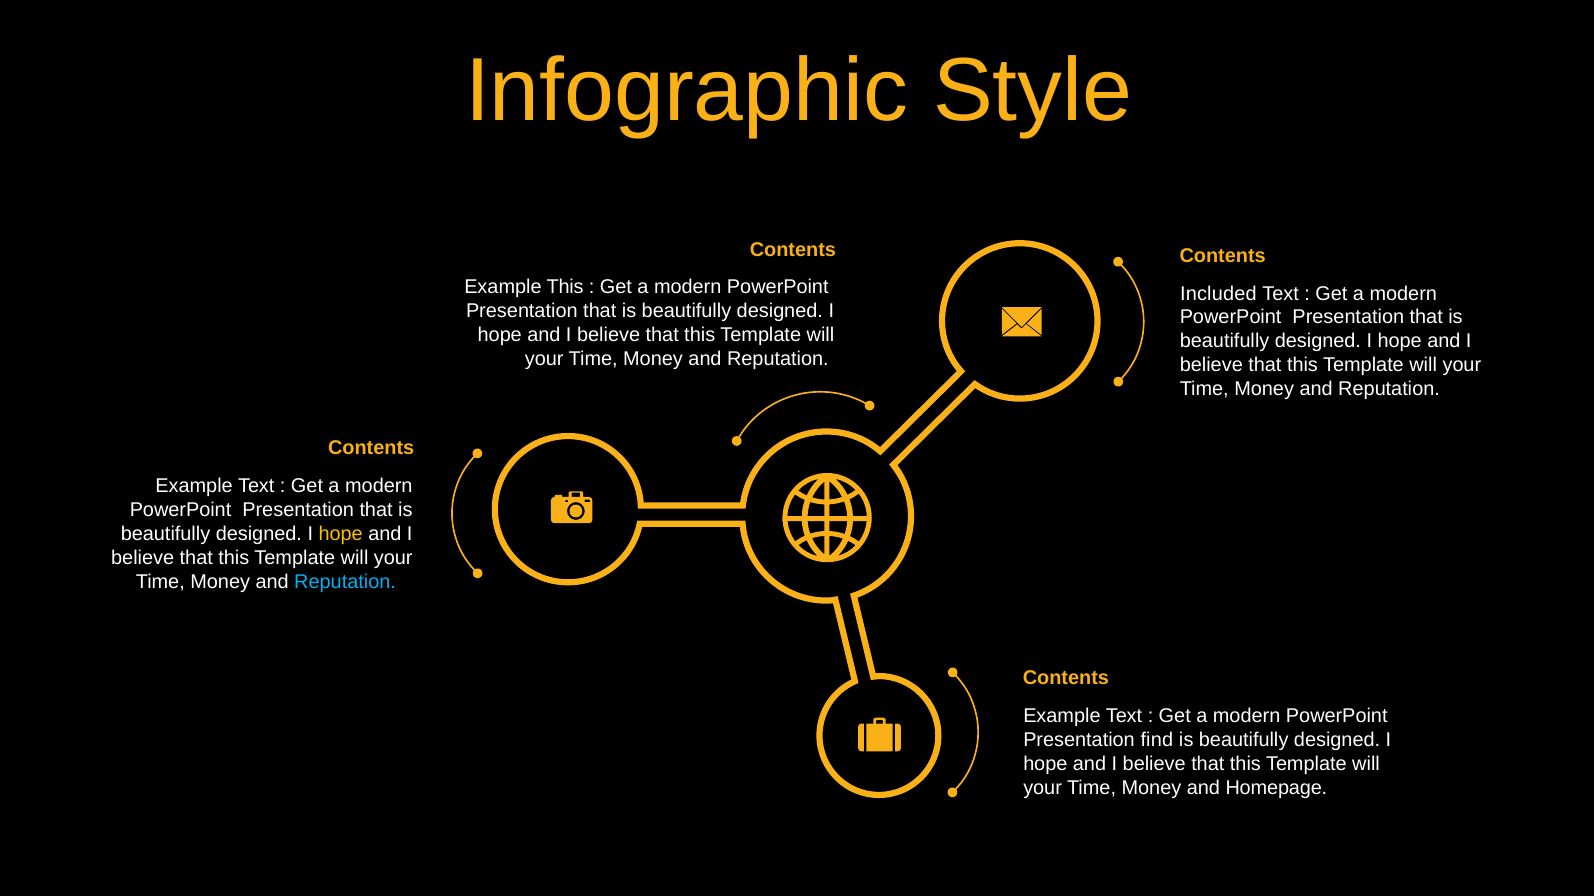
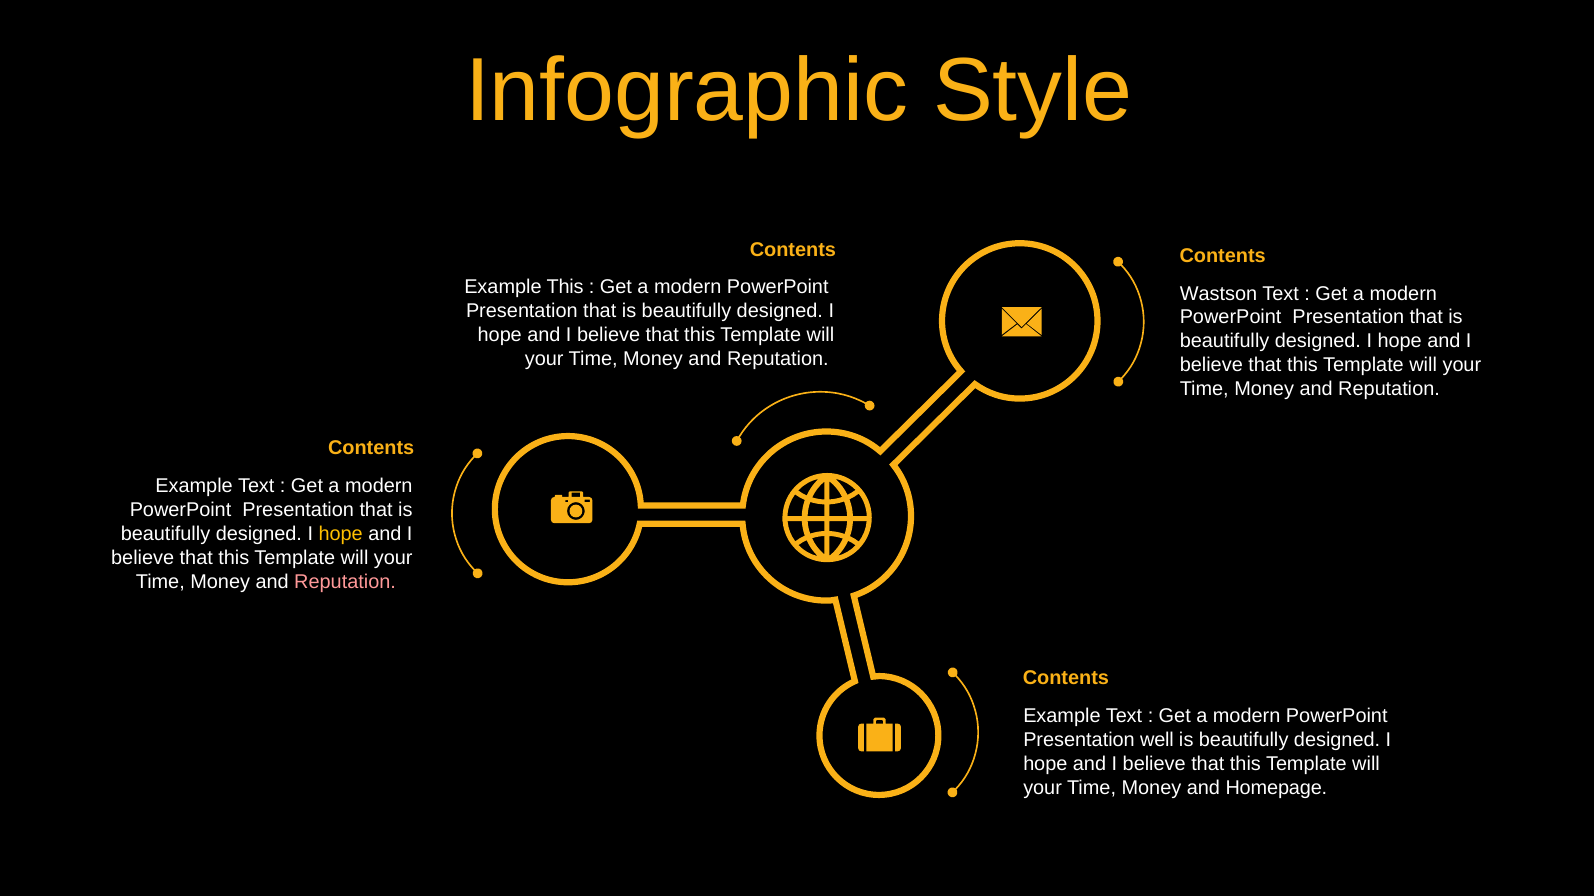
Included: Included -> Wastson (1219, 294)
Reputation colour: light blue -> pink (345, 582)
find: find -> well (1157, 741)
